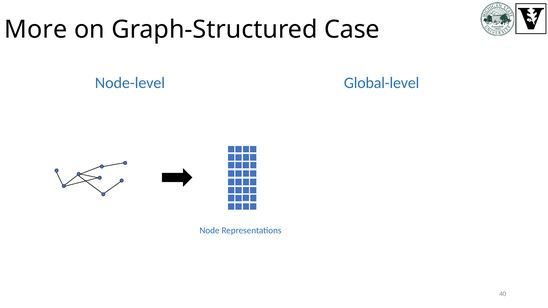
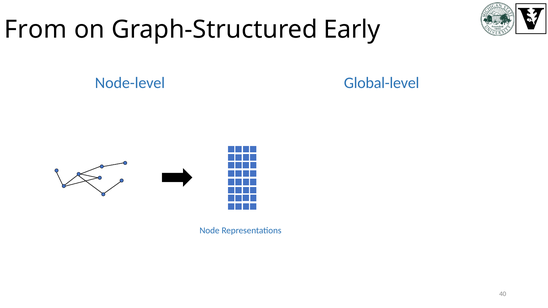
More: More -> From (36, 30)
Case: Case -> Early (352, 30)
